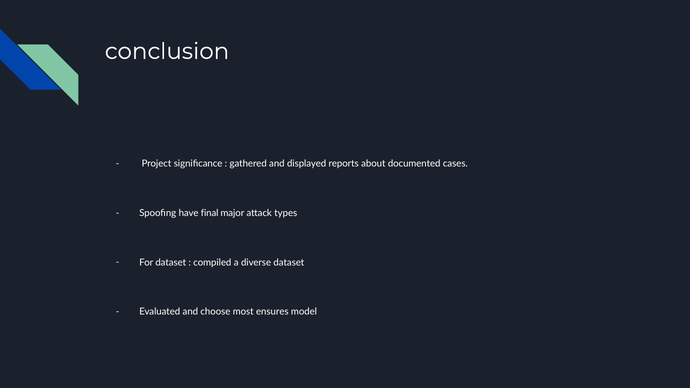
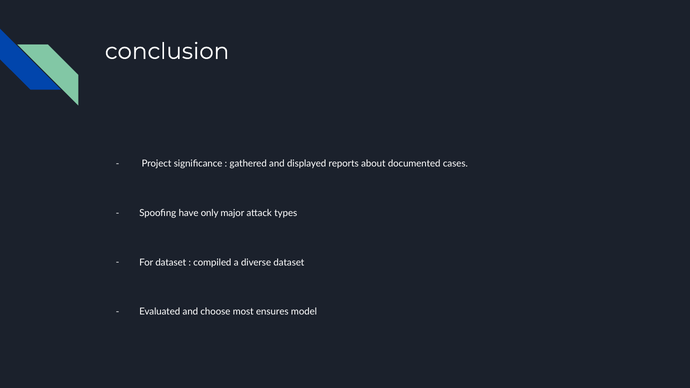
final: final -> only (210, 213)
